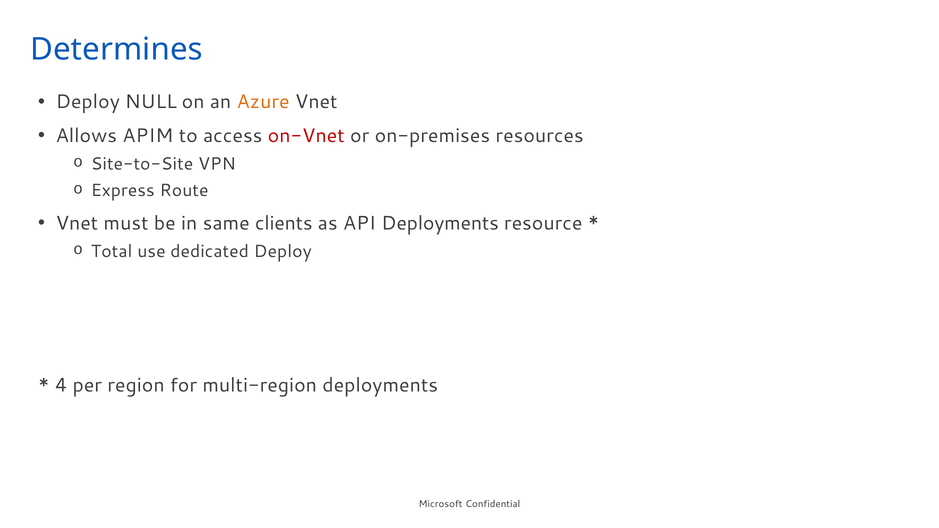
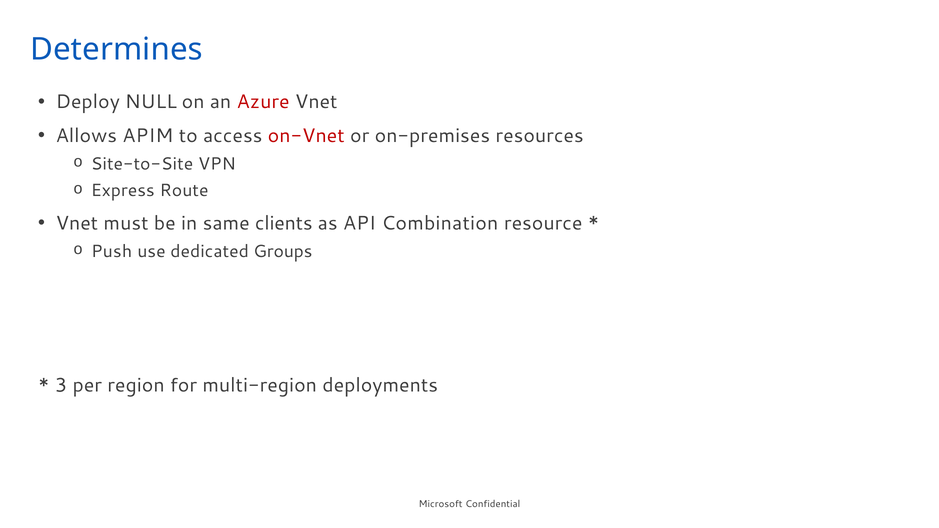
Azure colour: orange -> red (263, 102)
API Deployments: Deployments -> Combination (440, 223)
Total: Total -> Push (112, 251)
dedicated Deploy: Deploy -> Groups (283, 251)
4: 4 -> 3 (61, 386)
